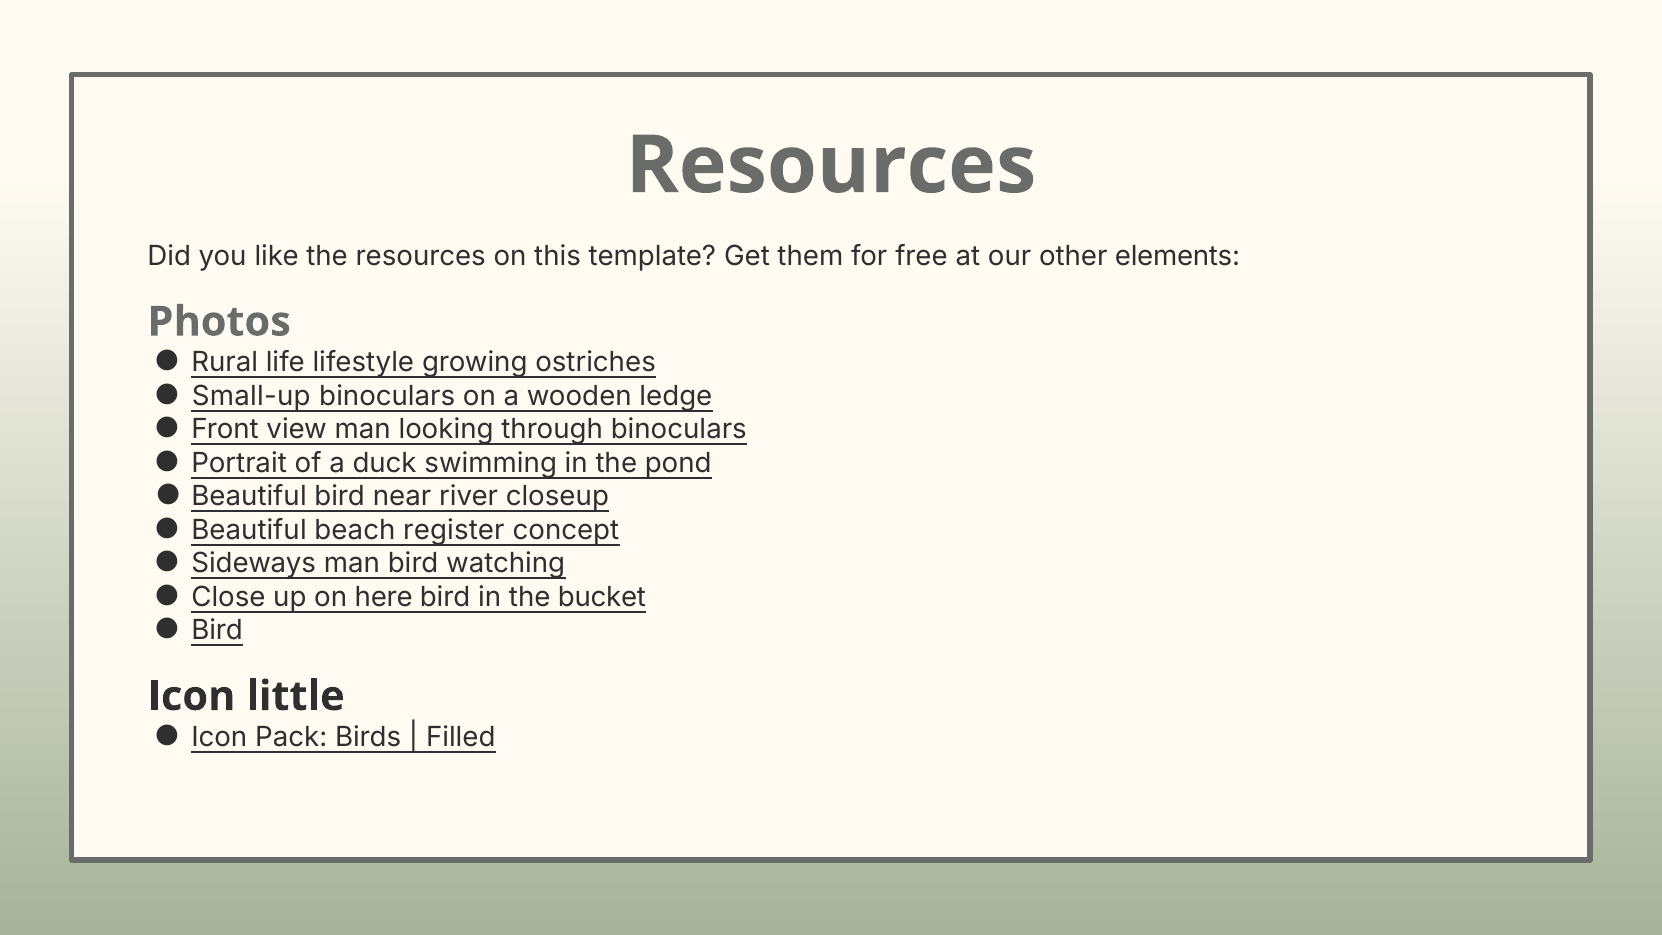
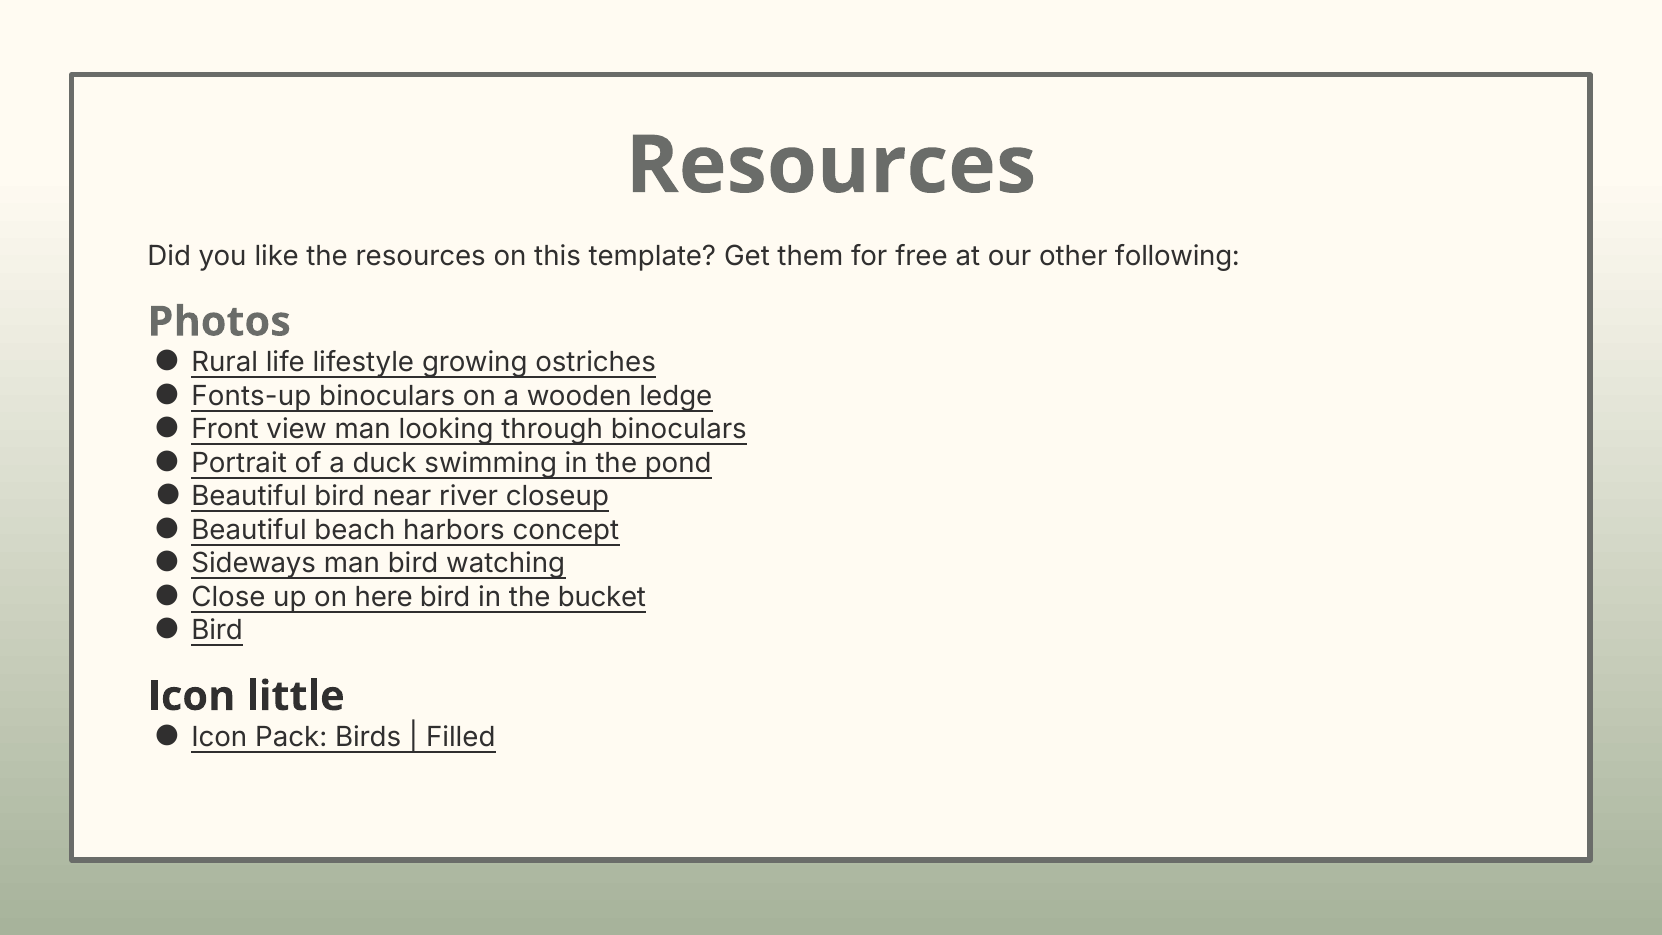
elements: elements -> following (1177, 256)
Small-up: Small-up -> Fonts-up (251, 396)
register: register -> harbors (454, 530)
